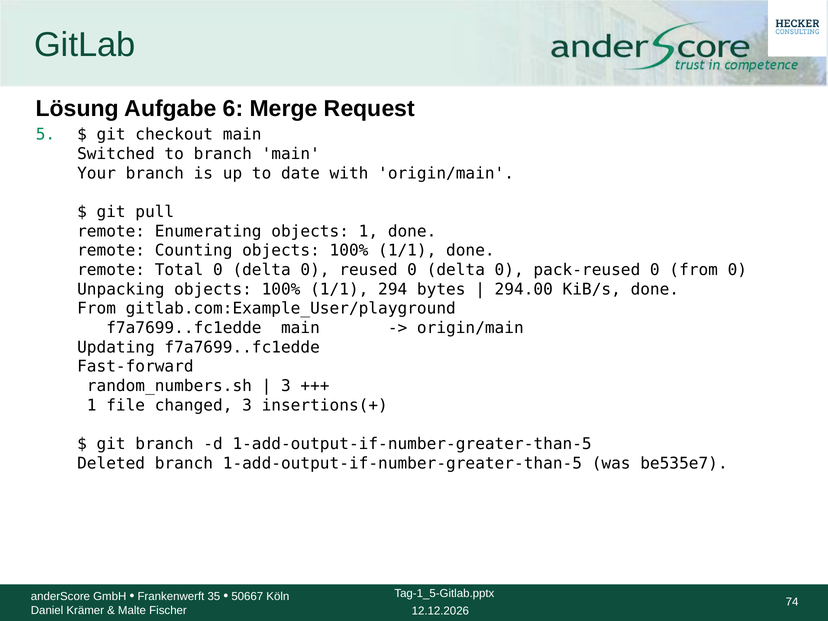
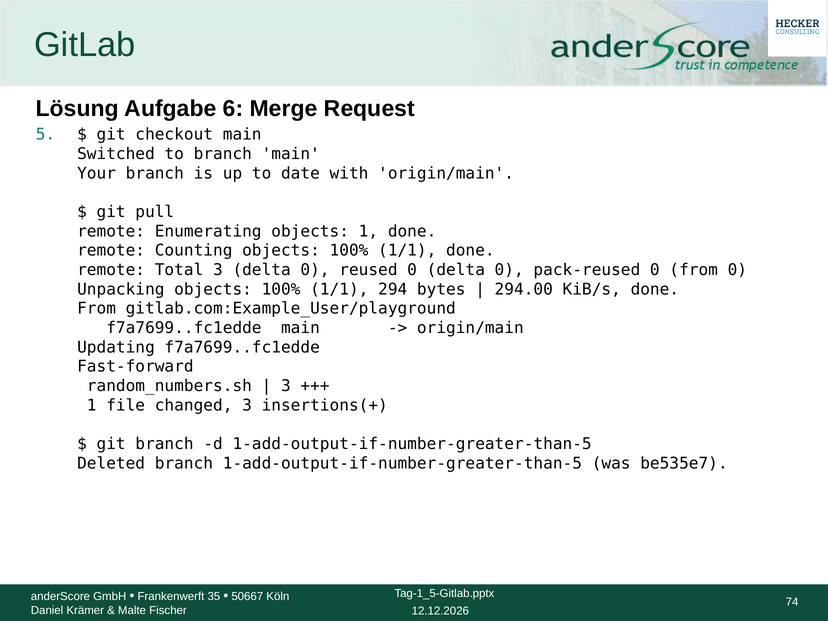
Total 0: 0 -> 3 (218, 270)
